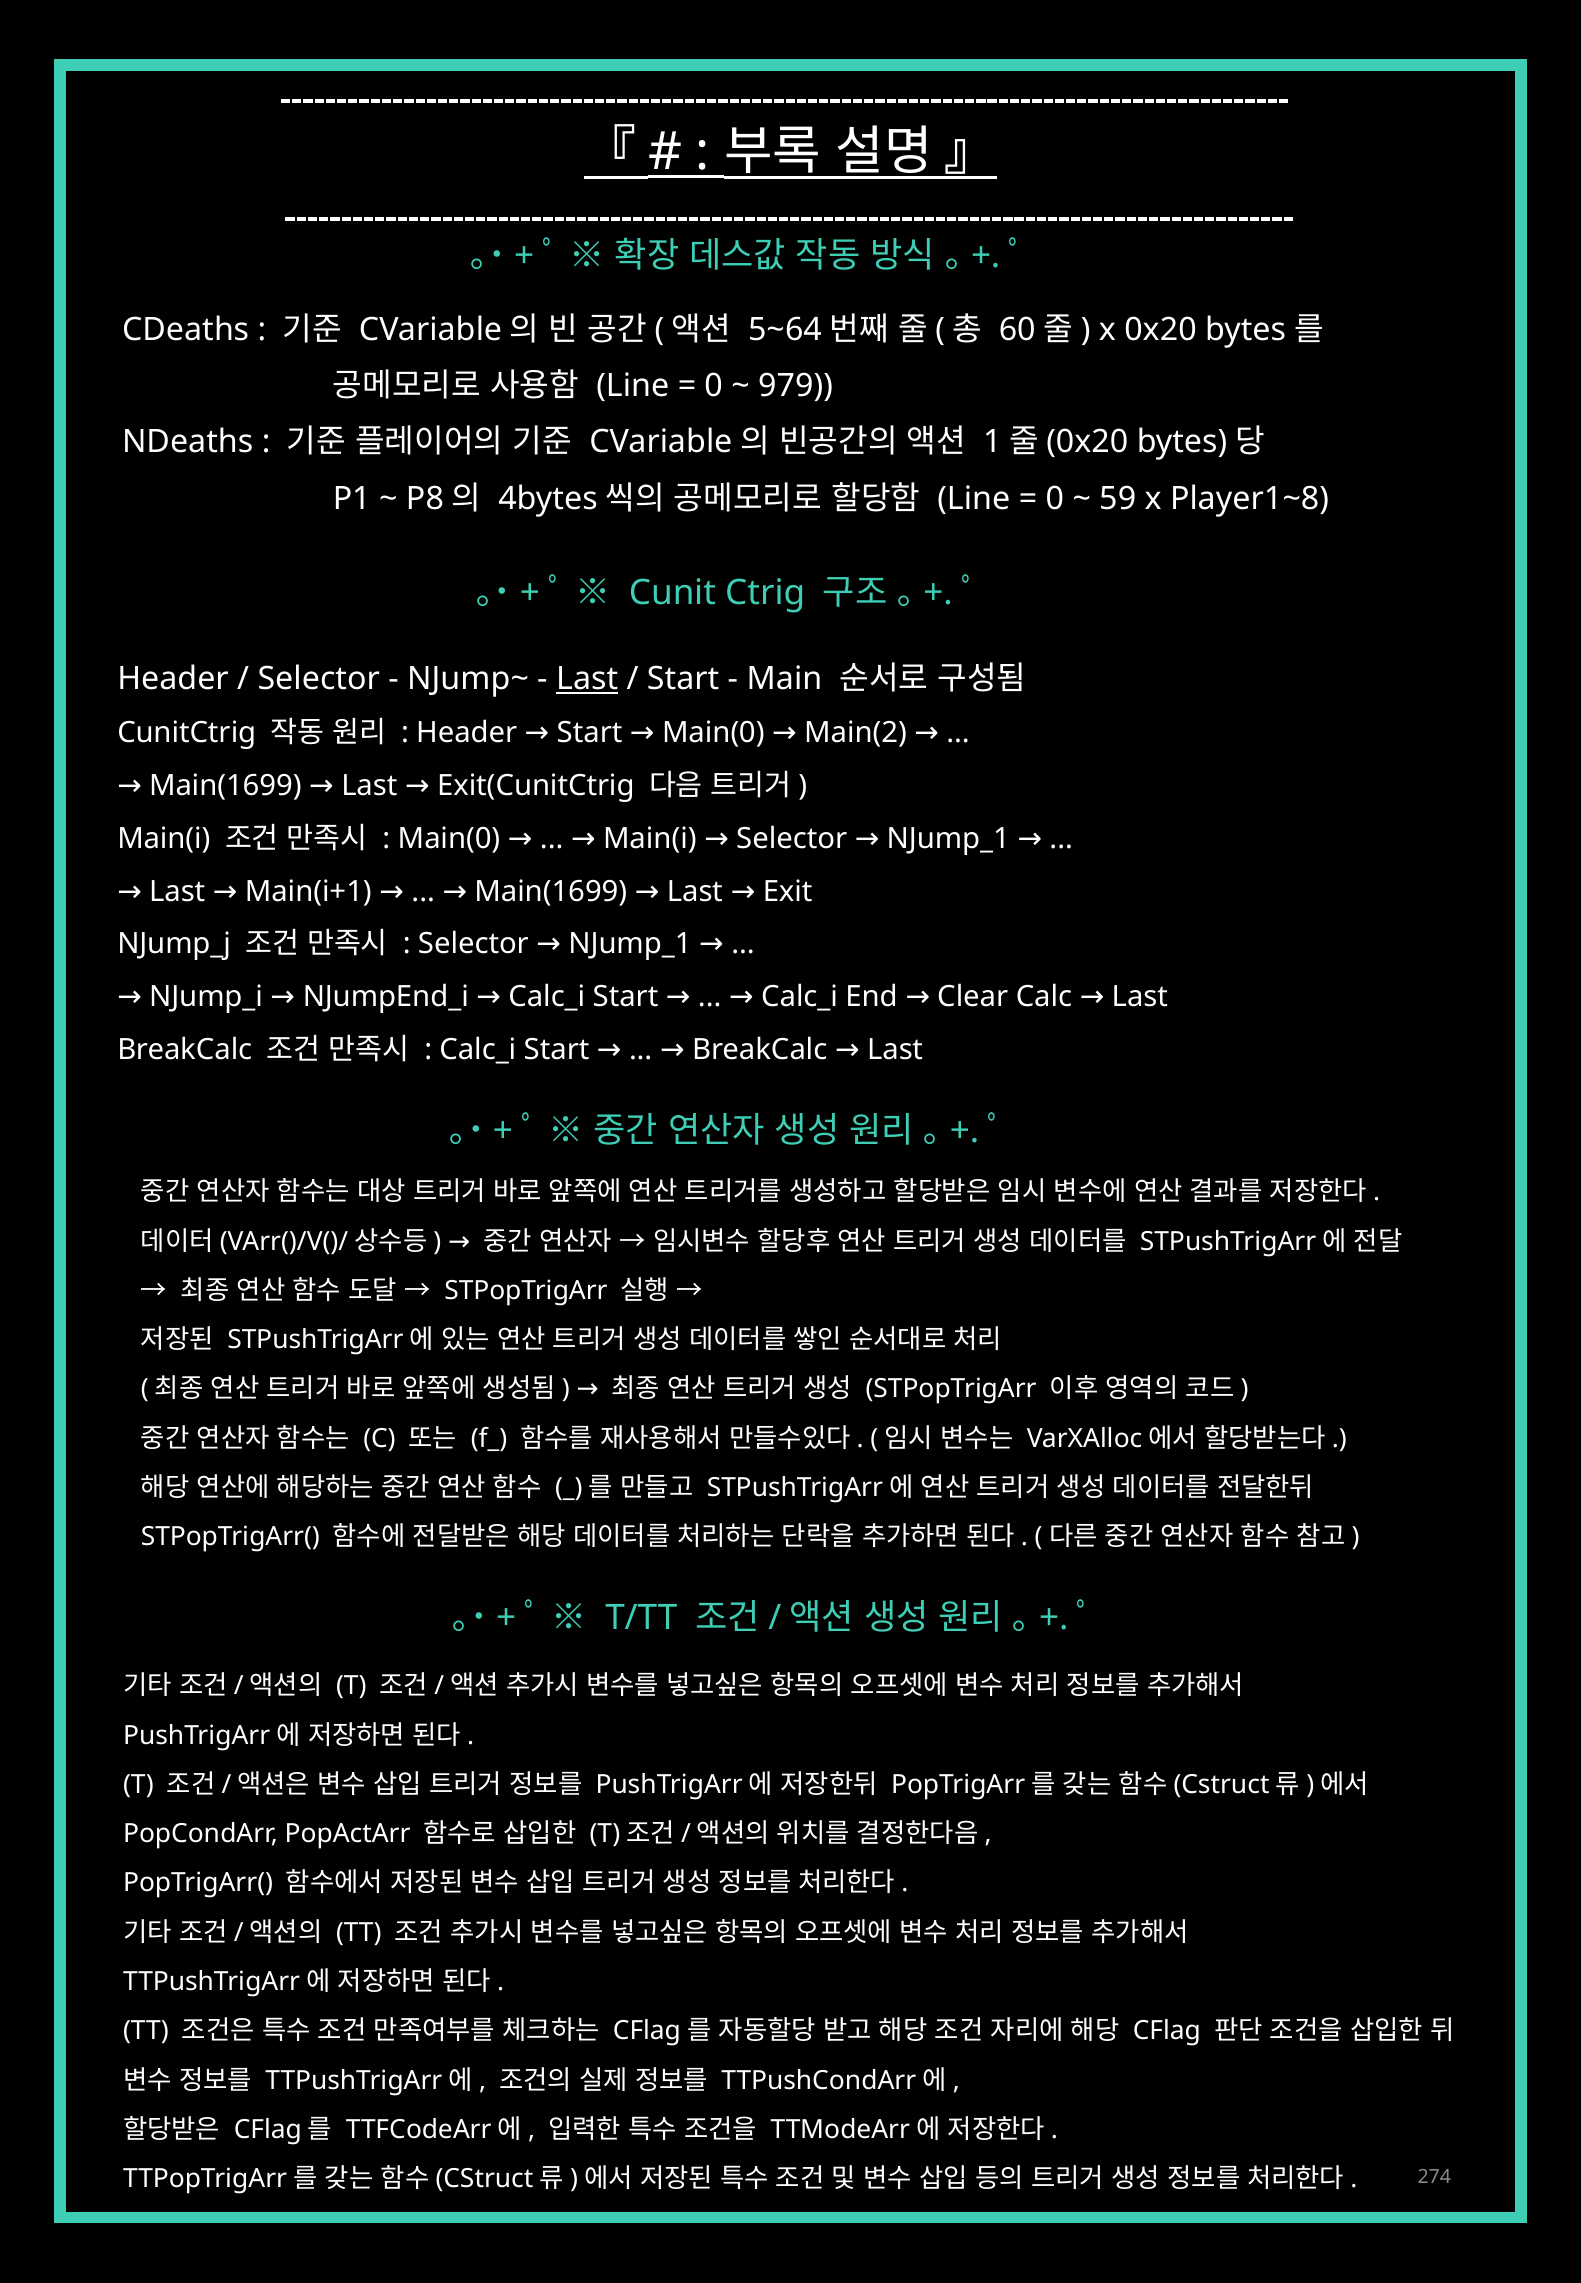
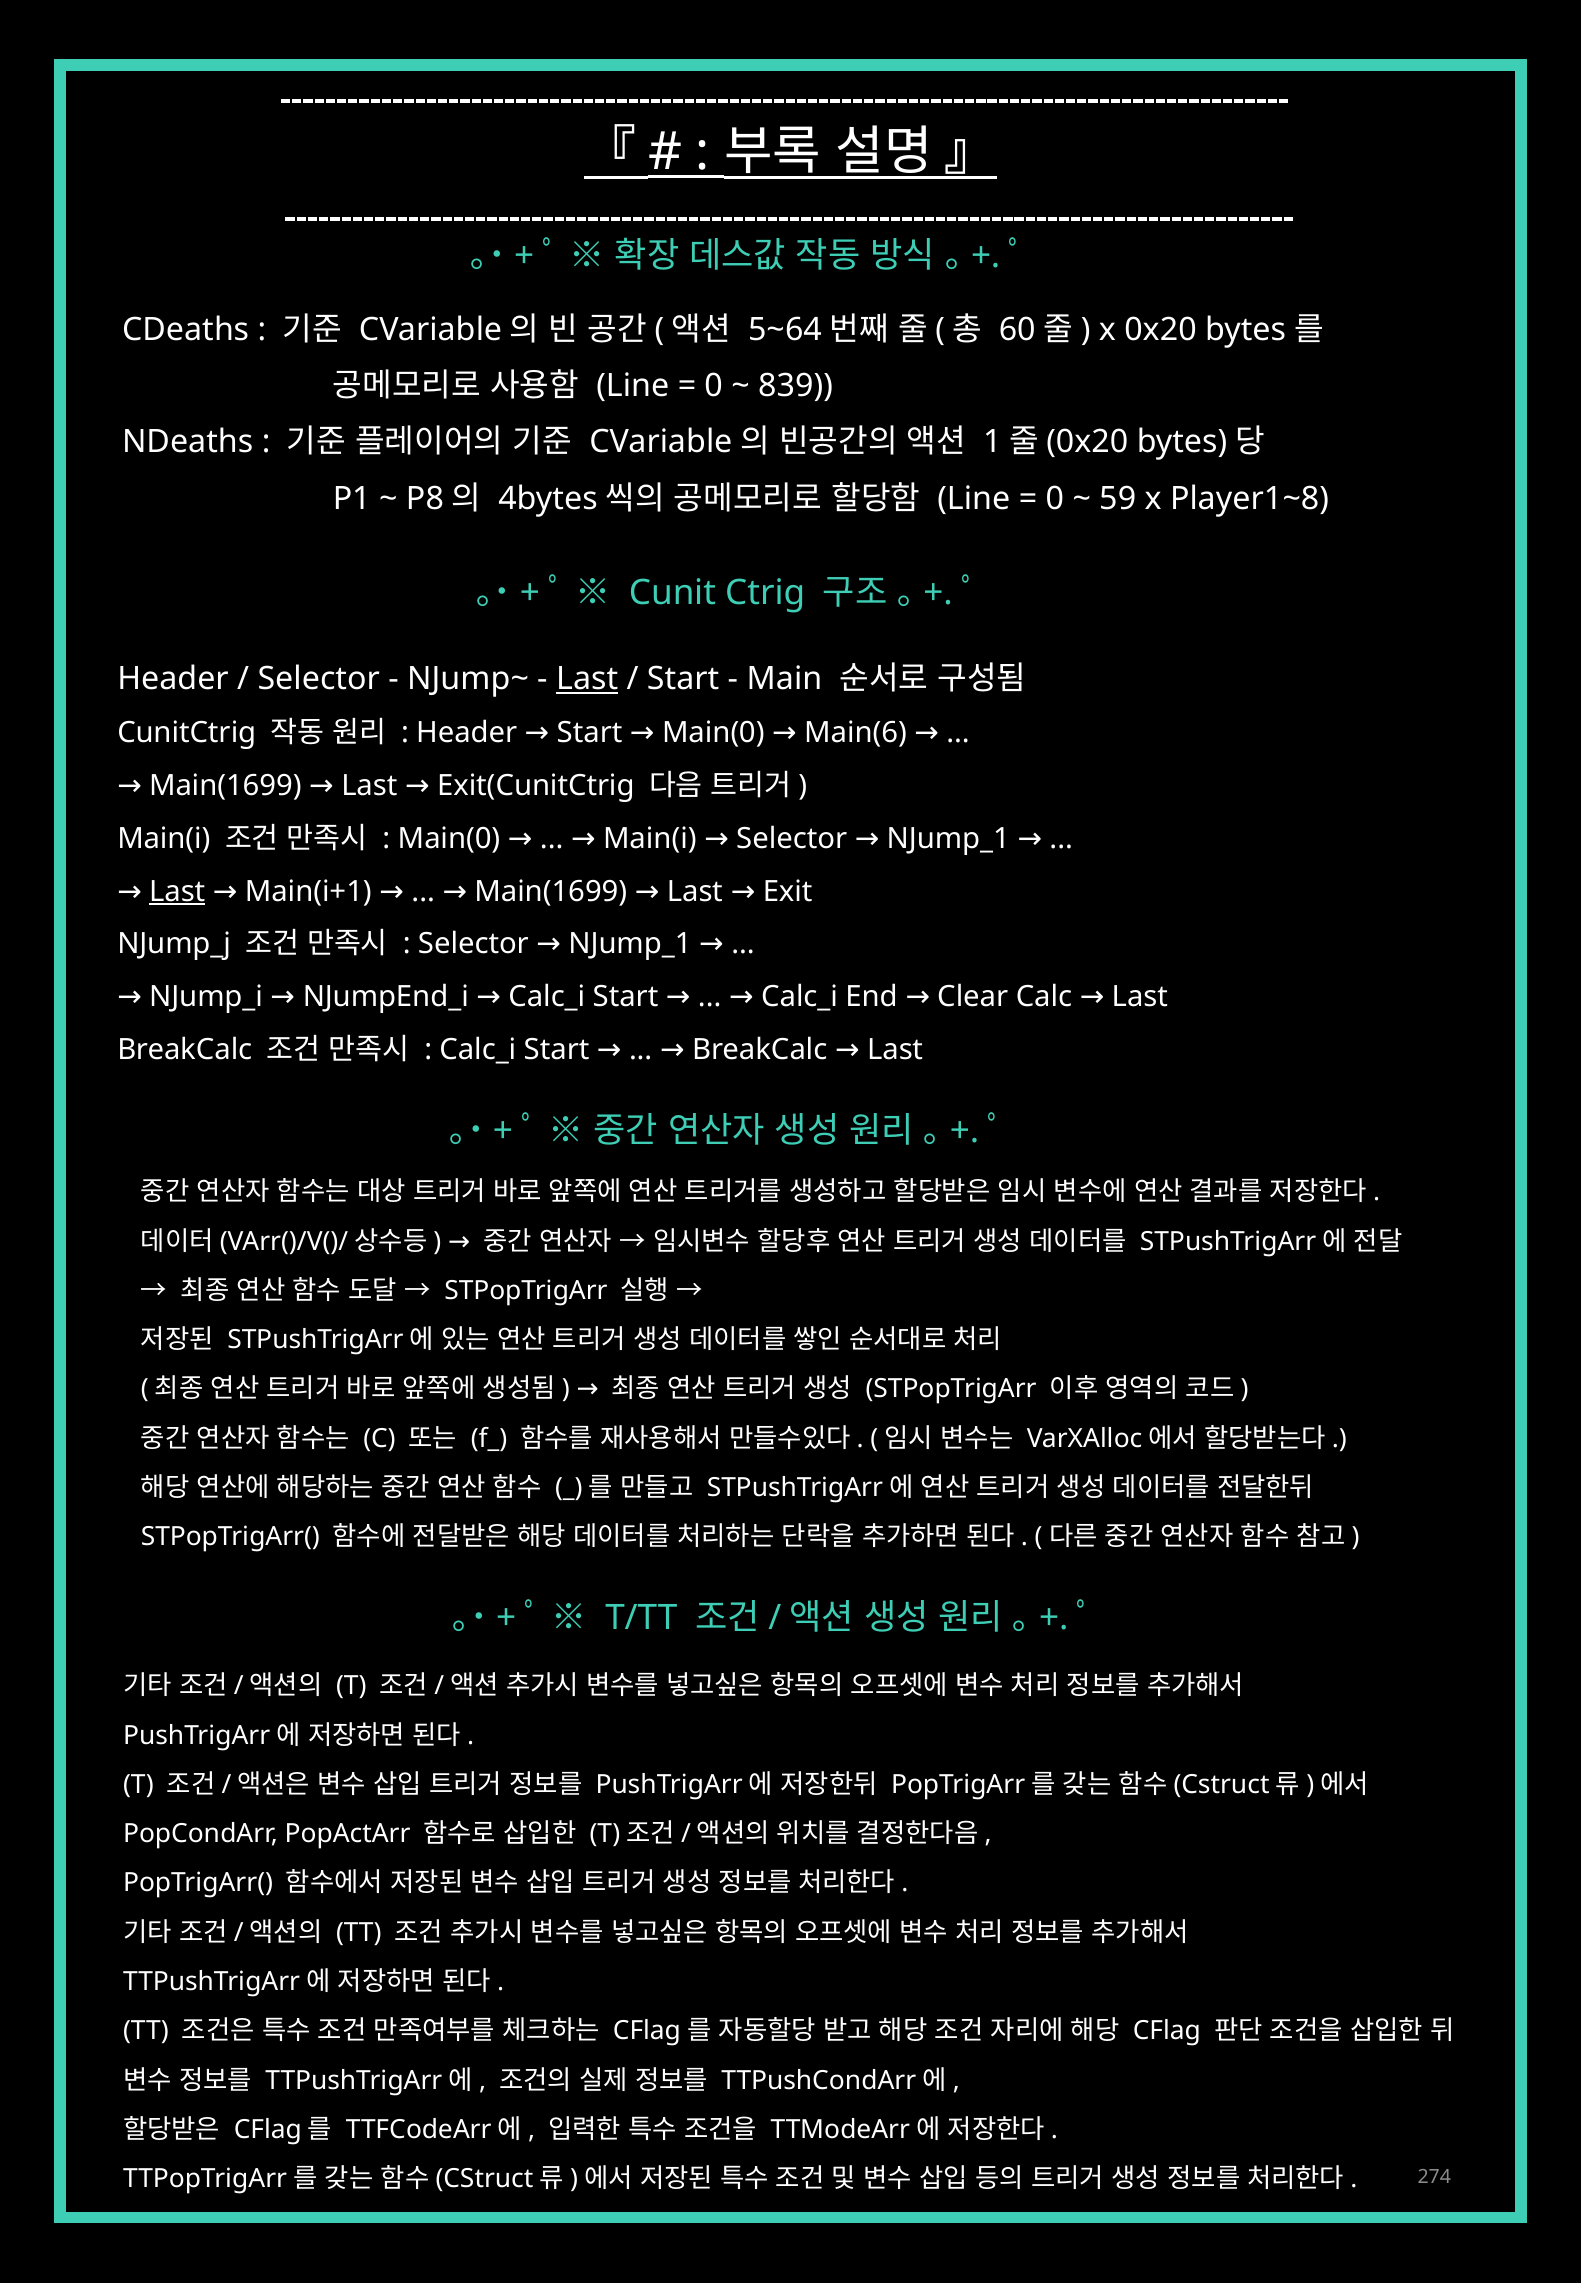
979: 979 -> 839 (796, 386)
Main(2: Main(2 -> Main(6 (856, 733)
Last underline: none -> present (177, 892)
